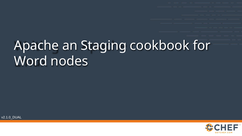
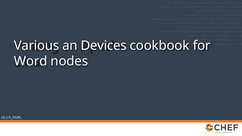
Apache: Apache -> Various (36, 46)
Staging: Staging -> Devices (104, 46)
